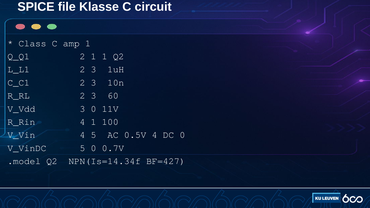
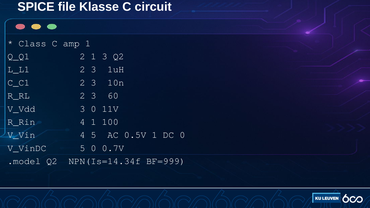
1 1: 1 -> 3 (105, 56)
0.5V 4: 4 -> 1 (155, 135)
BF=427: BF=427 -> BF=999 (166, 161)
